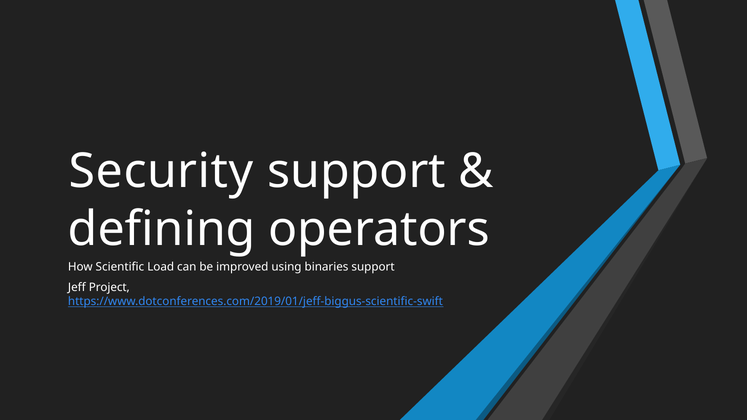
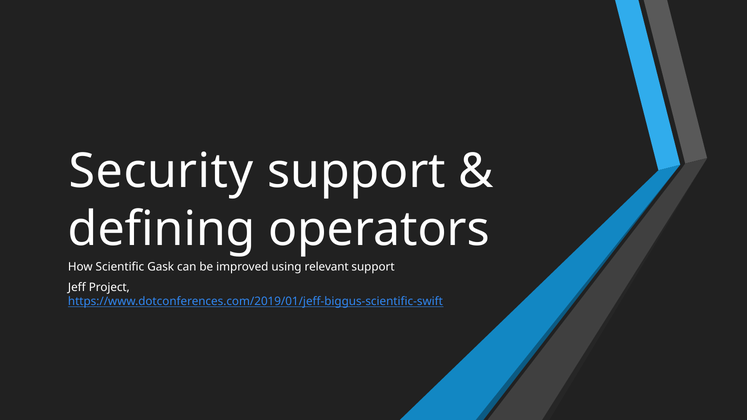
Load: Load -> Gask (161, 267)
binaries: binaries -> relevant (327, 267)
